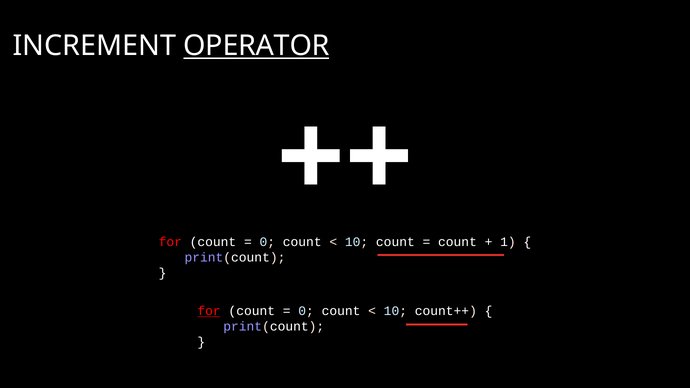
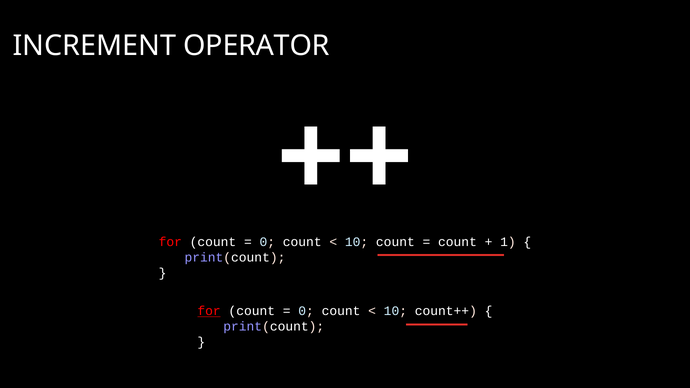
OPERATOR underline: present -> none (257, 46)
